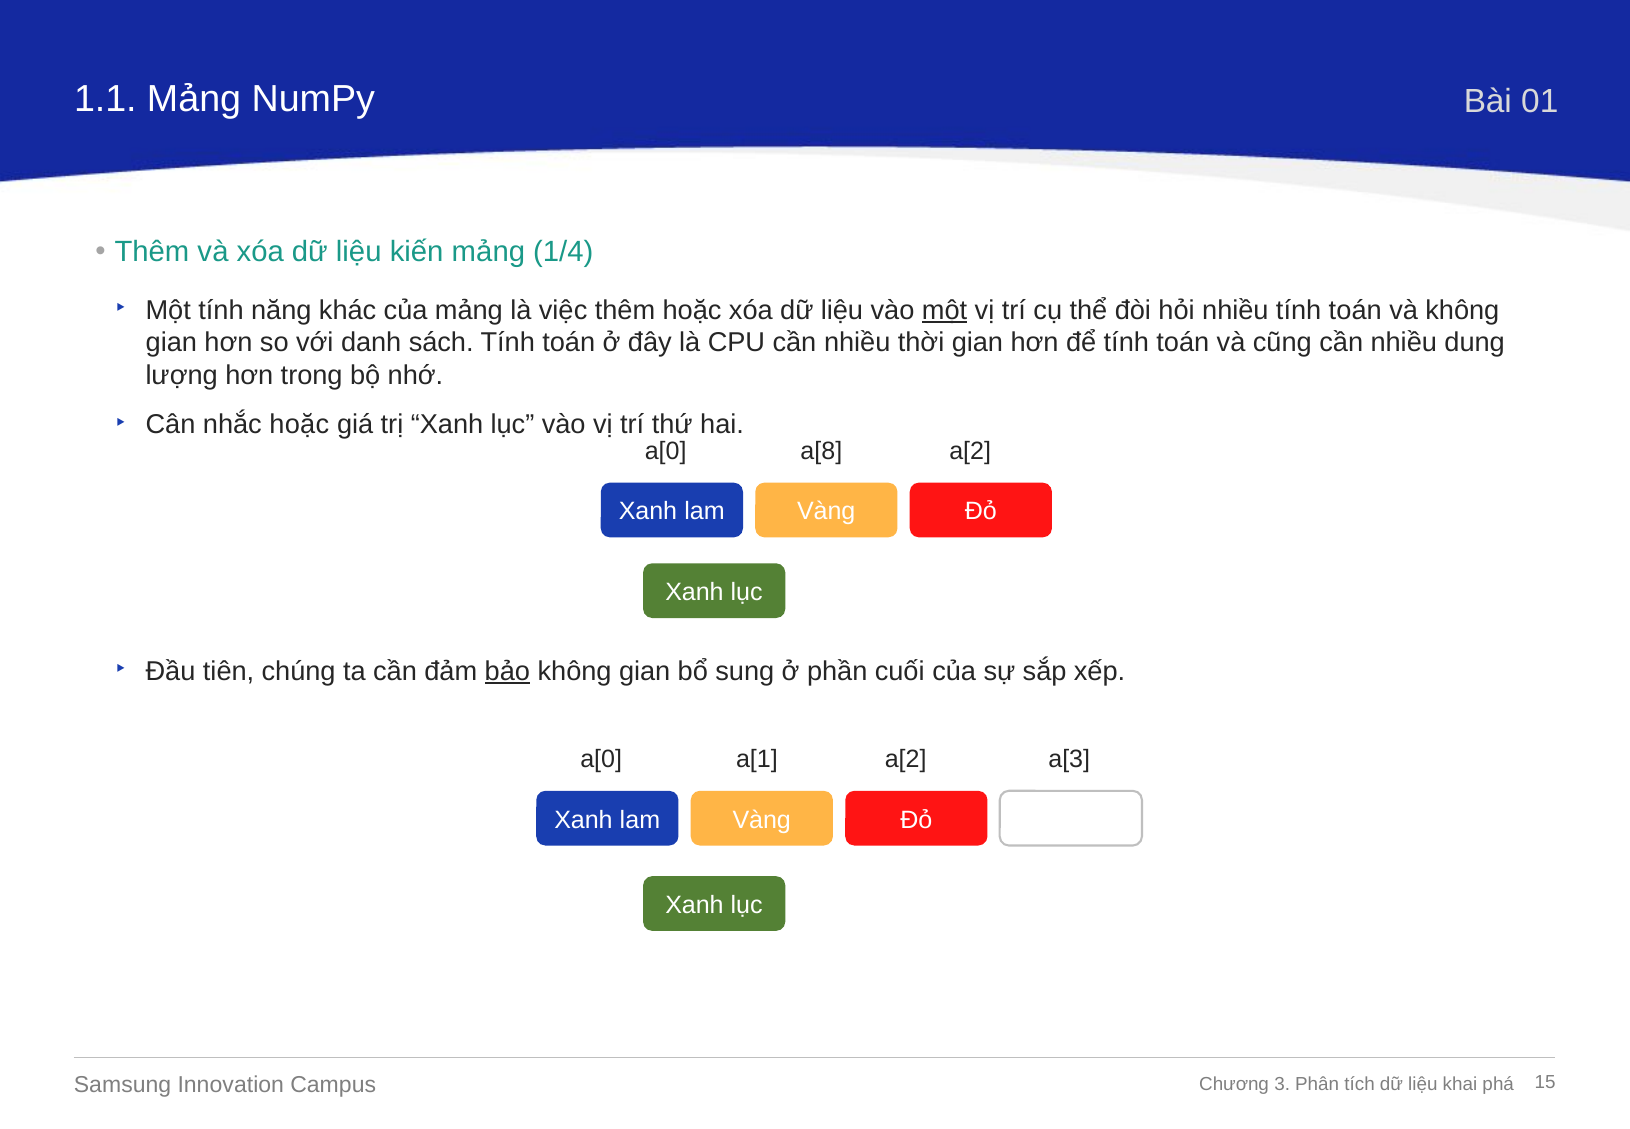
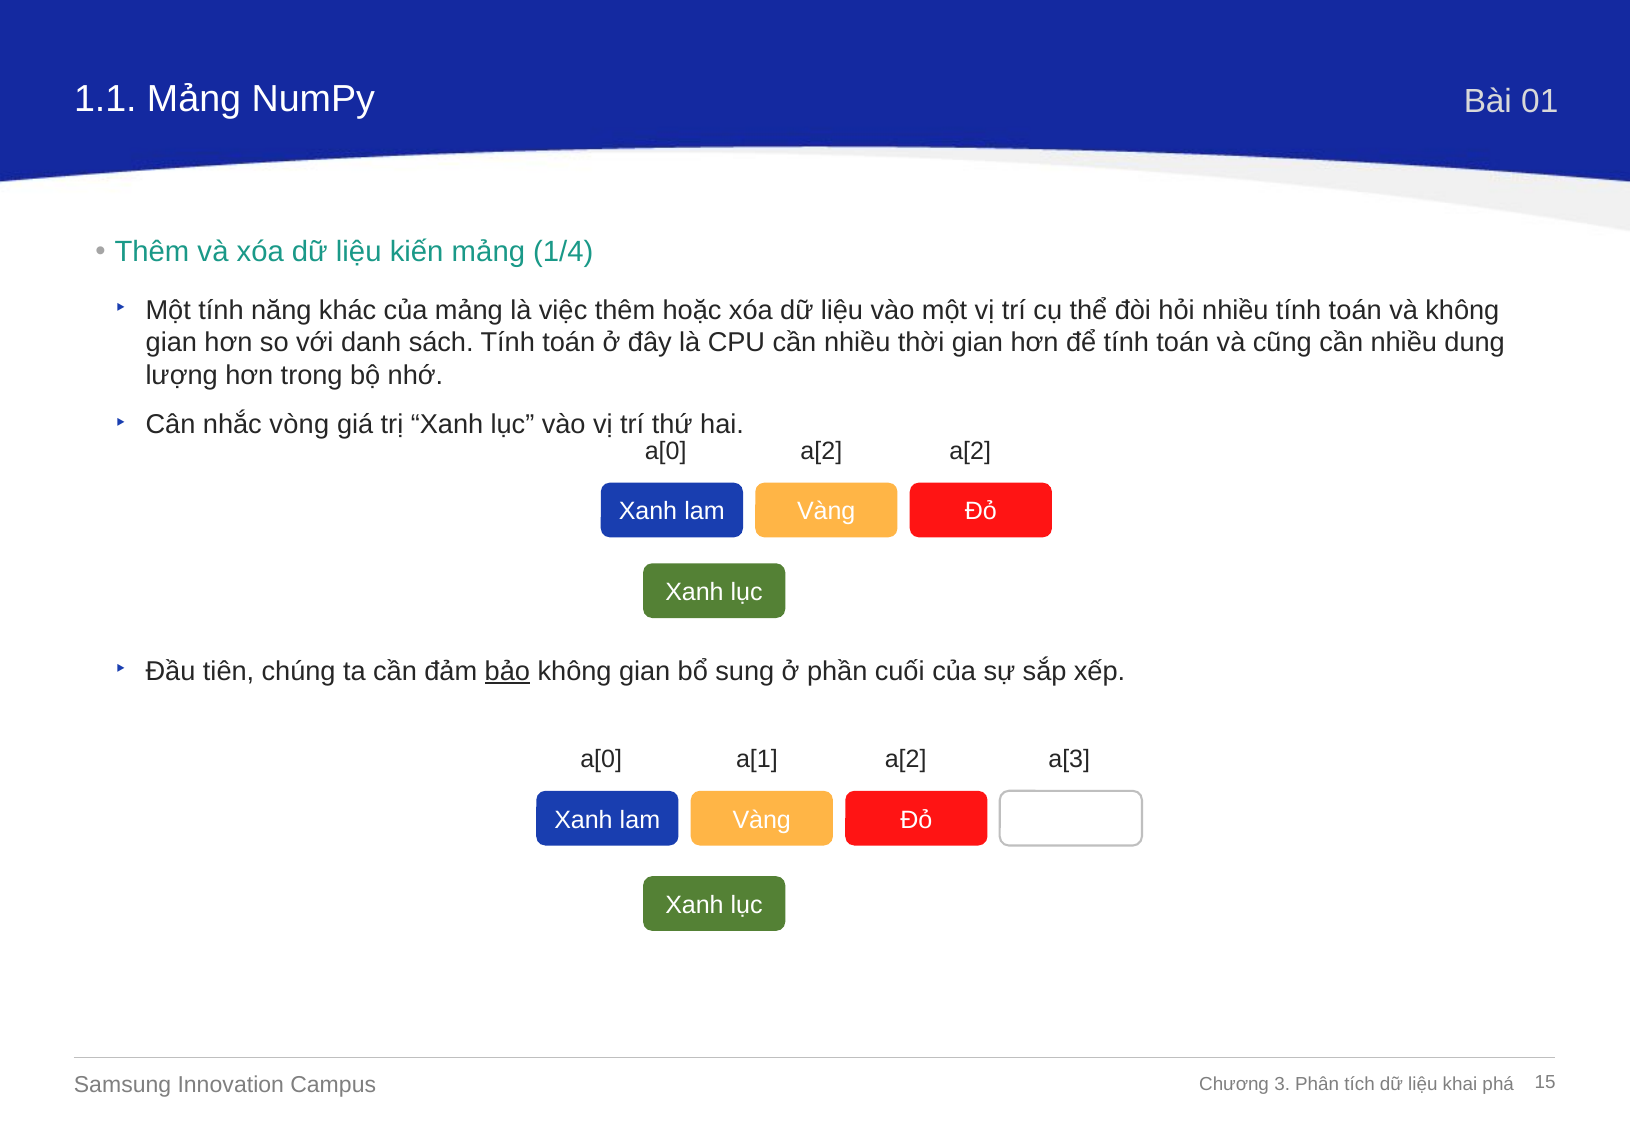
một underline: present -> none (945, 310)
nhắc hoặc: hoặc -> vòng (299, 425)
a[0 a[8: a[8 -> a[2 (821, 451)
